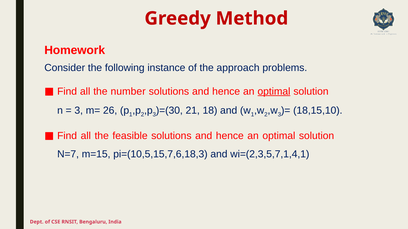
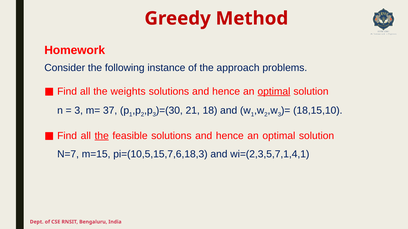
number: number -> weights (128, 92)
26: 26 -> 37 (110, 111)
the underline: none -> present (102, 136)
